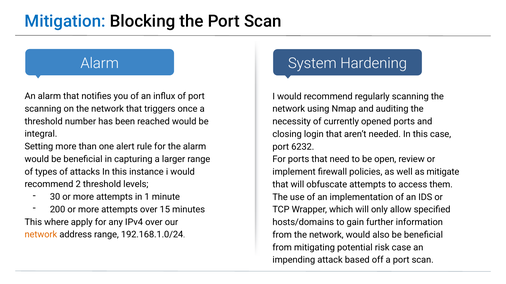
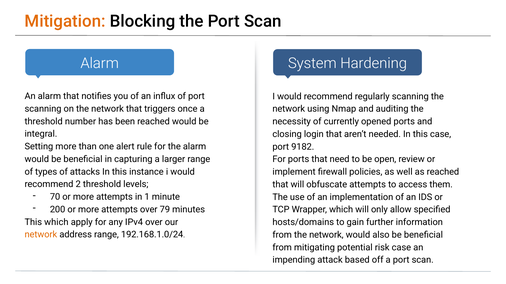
Mitigation colour: blue -> orange (65, 21)
6232: 6232 -> 9182 (303, 147)
as mitigate: mitigate -> reached (443, 172)
30: 30 -> 70 (55, 197)
15: 15 -> 79 (165, 210)
This where: where -> which (56, 223)
